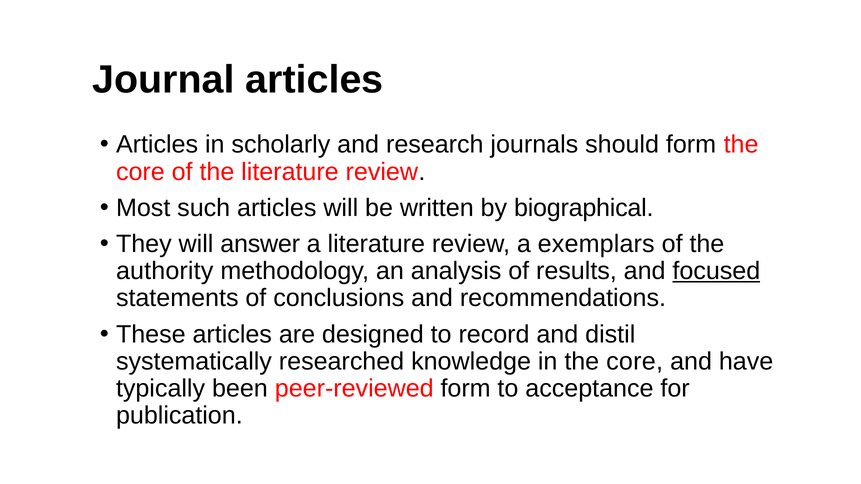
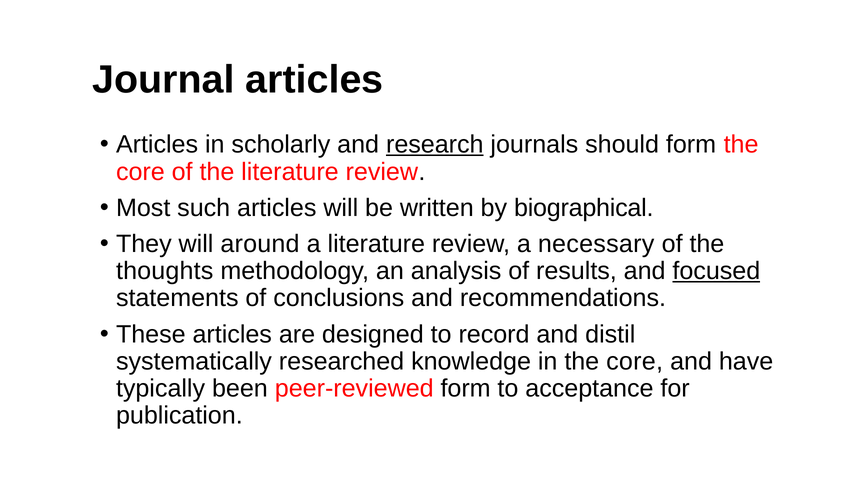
research underline: none -> present (435, 145)
answer: answer -> around (260, 244)
exemplars: exemplars -> necessary (596, 244)
authority: authority -> thoughts (165, 271)
